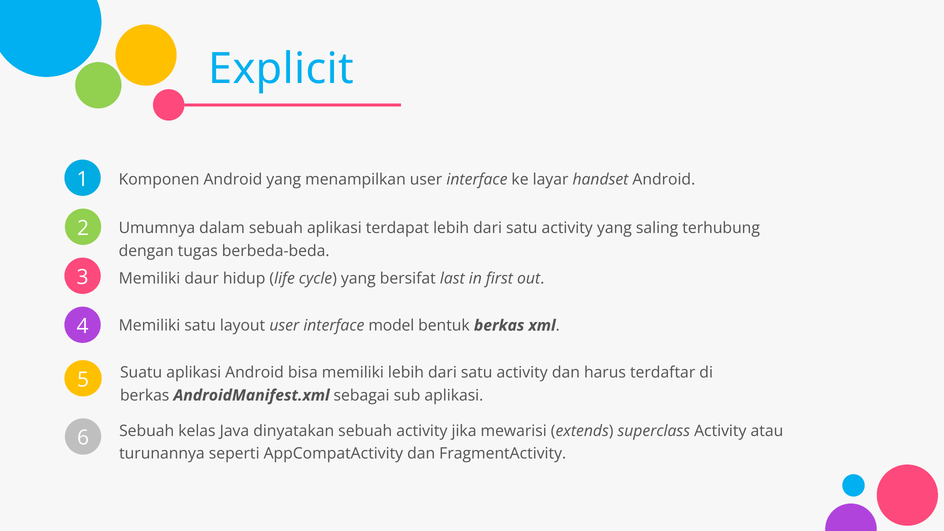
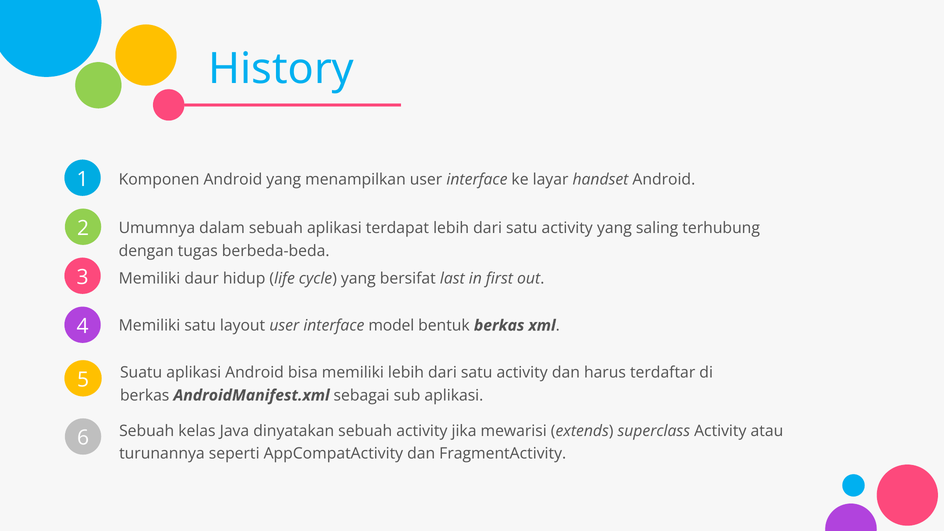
Explicit: Explicit -> History (281, 69)
